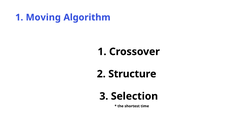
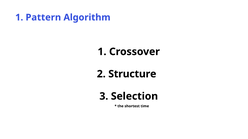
Moving: Moving -> Pattern (43, 17)
